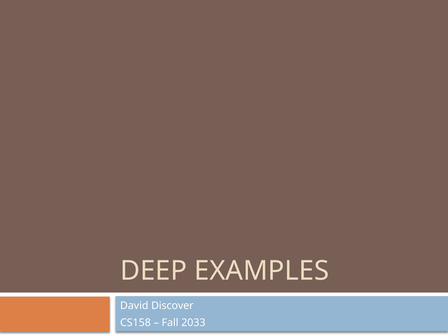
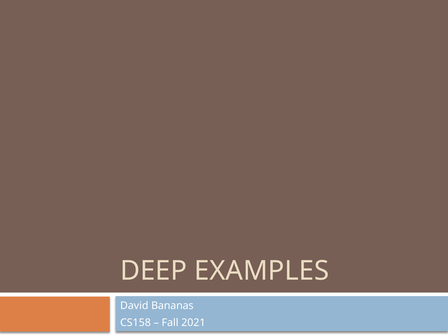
Discover: Discover -> Bananas (172, 306)
2033: 2033 -> 2021 (193, 323)
